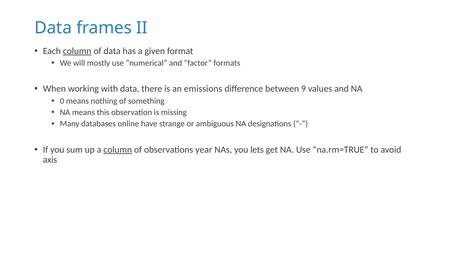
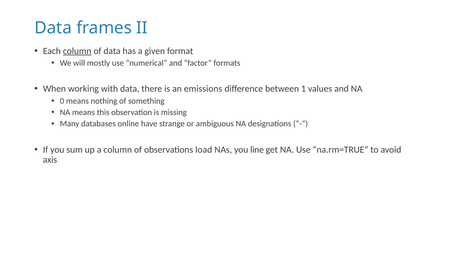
9: 9 -> 1 (304, 89)
column underline: present -> none (118, 150)
year: year -> load (204, 150)
lets: lets -> line (257, 150)
